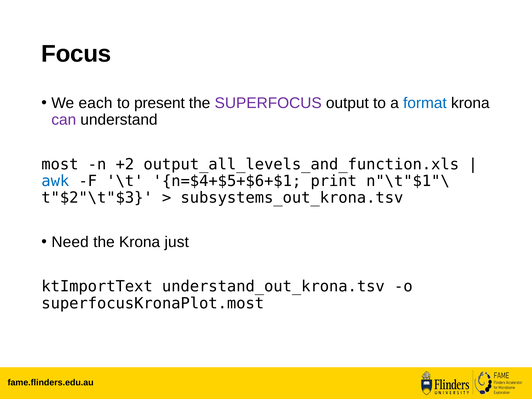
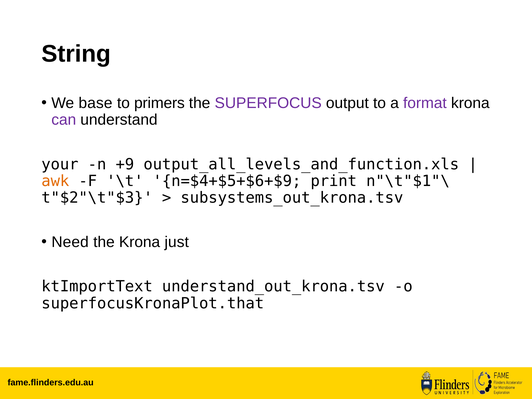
Focus: Focus -> String (76, 54)
each: each -> base (96, 103)
present: present -> primers (159, 103)
format colour: blue -> purple (425, 103)
most: most -> your (60, 164)
+2: +2 -> +9 (125, 164)
awk colour: blue -> orange (55, 181)
n=$4+$5+$6+$1: n=$4+$5+$6+$1 -> n=$4+$5+$6+$9 (227, 181)
superfocusKronaPlot.most: superfocusKronaPlot.most -> superfocusKronaPlot.that (153, 303)
